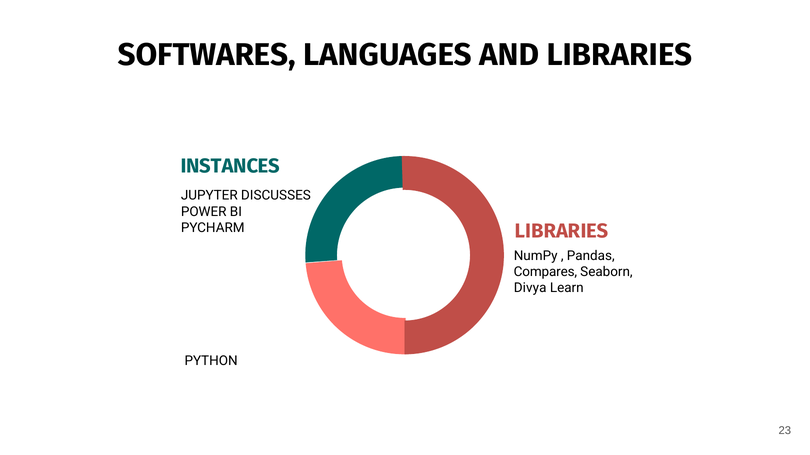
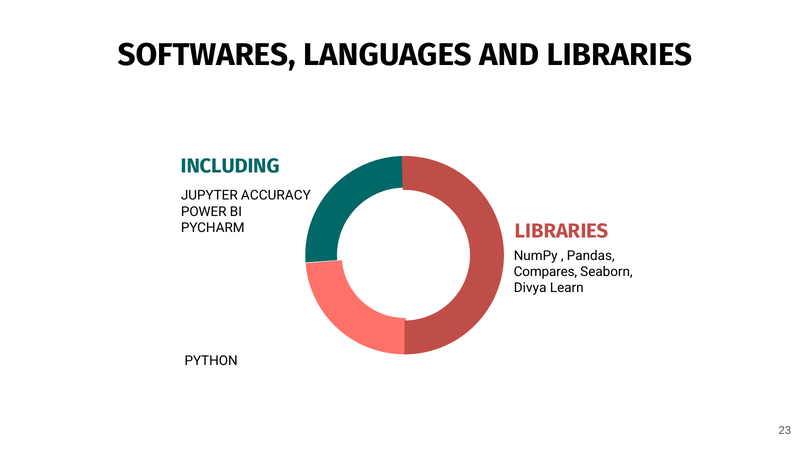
INSTANCES: INSTANCES -> INCLUDING (230, 166)
DISCUSSES: DISCUSSES -> ACCURACY (276, 196)
